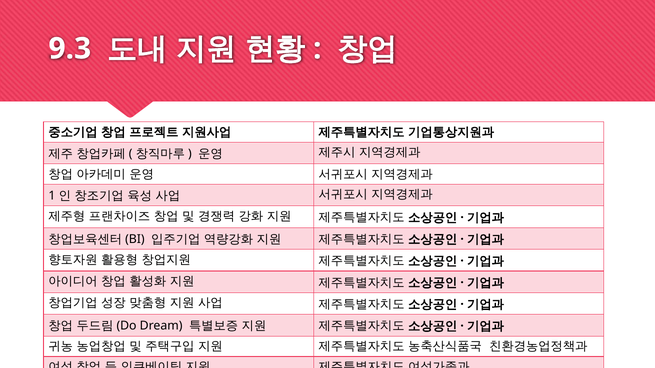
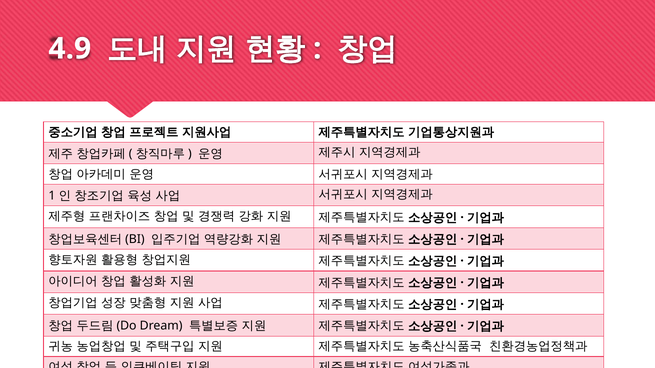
9.3: 9.3 -> 4.9 (70, 49)
